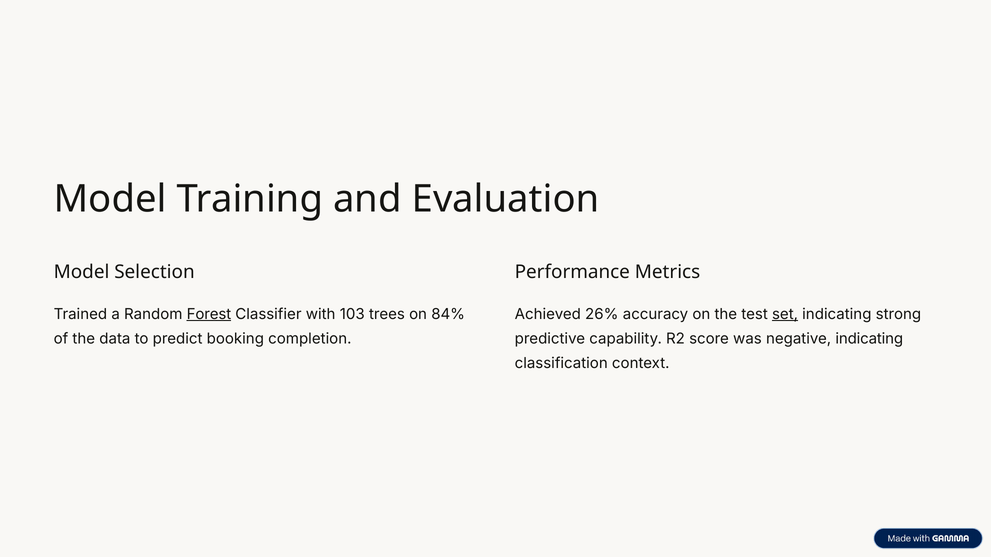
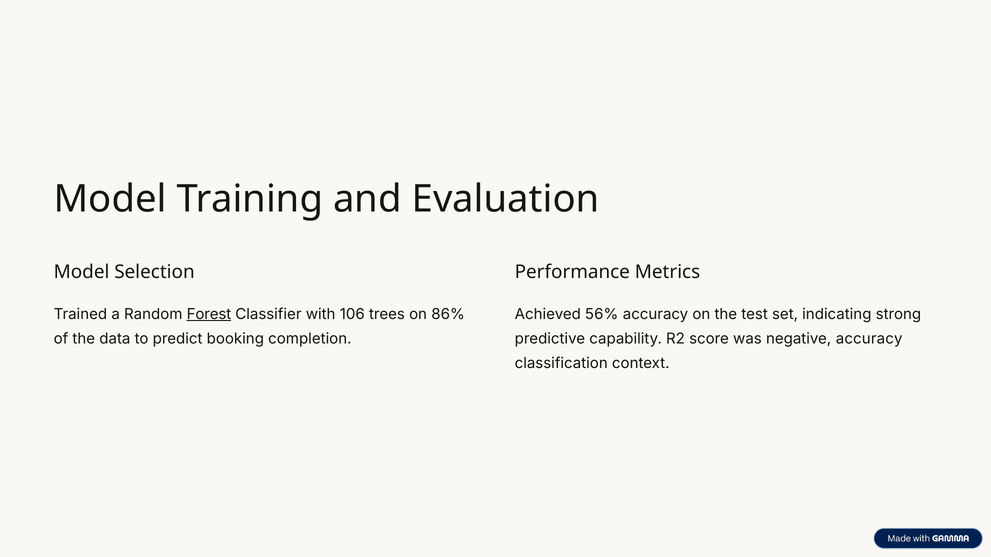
103: 103 -> 106 (352, 314)
84%: 84% -> 86% (448, 314)
26%: 26% -> 56% (602, 314)
set underline: present -> none (785, 314)
negative indicating: indicating -> accuracy (869, 339)
